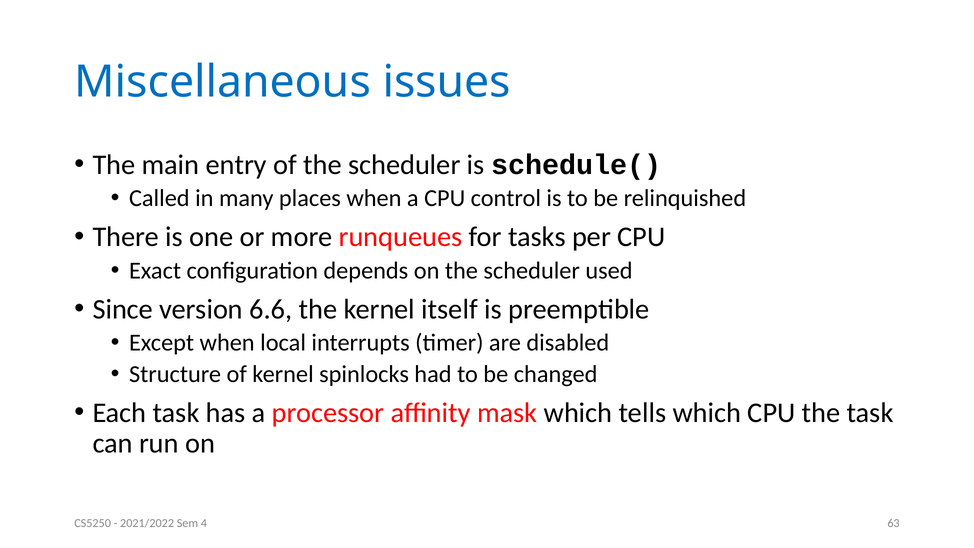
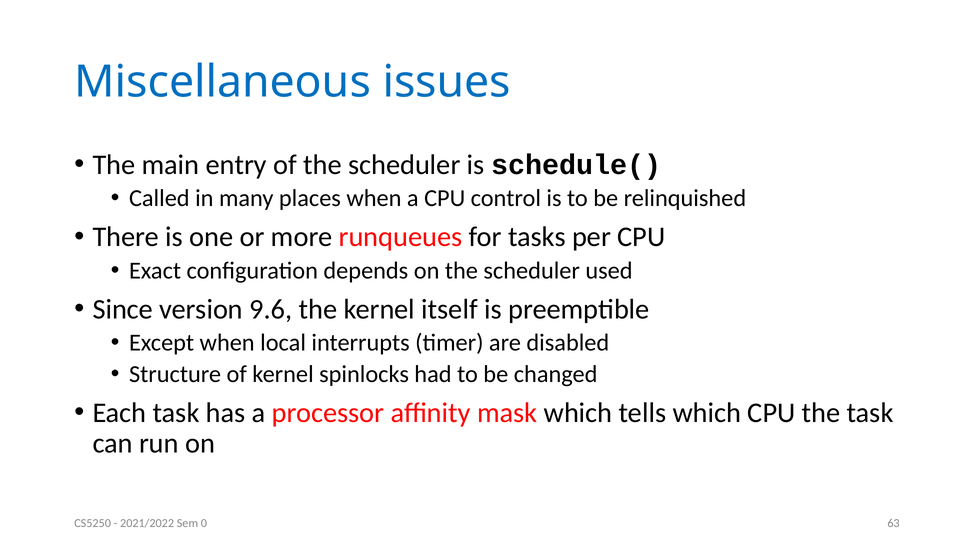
6.6: 6.6 -> 9.6 (271, 309)
4: 4 -> 0 (204, 523)
